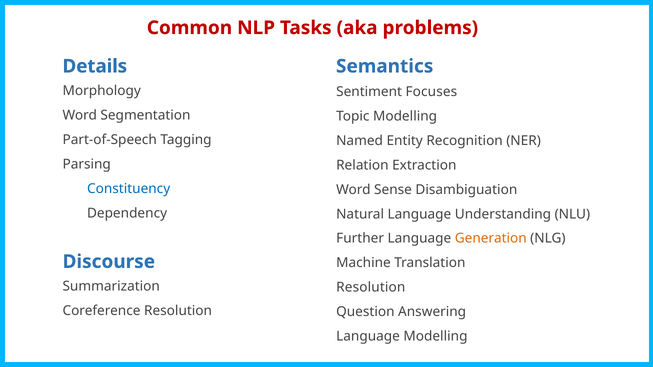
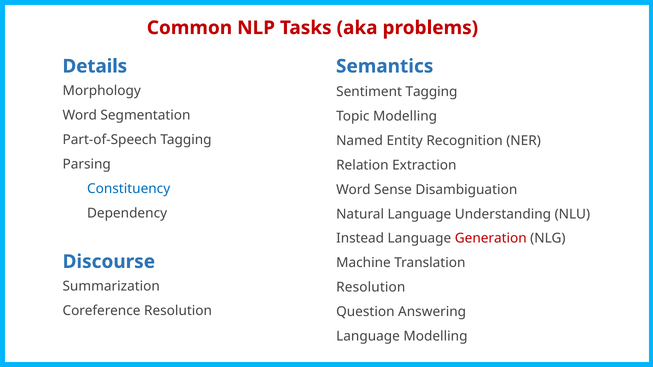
Sentiment Focuses: Focuses -> Tagging (431, 92)
Further: Further -> Instead (360, 239)
Generation colour: orange -> red (491, 239)
